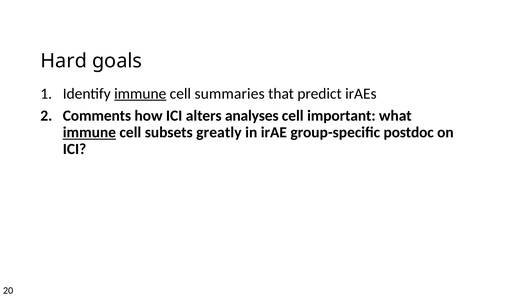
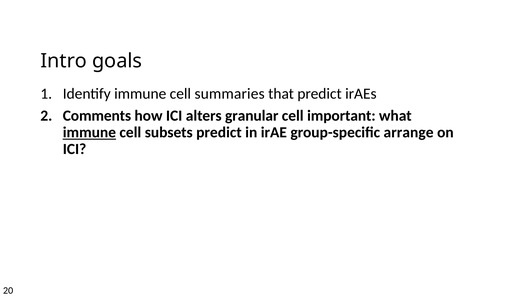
Hard: Hard -> Intro (64, 61)
immune underline: present -> none (140, 94)
analyses: analyses -> granular (252, 116)
subsets greatly: greatly -> predict (219, 133)
postdoc: postdoc -> arrange (409, 133)
